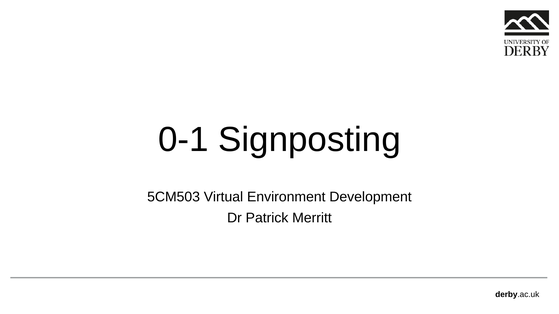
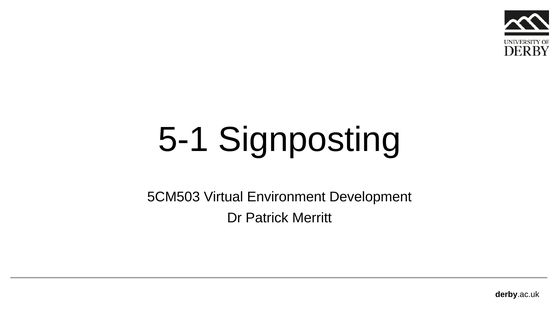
0-1: 0-1 -> 5-1 (183, 140)
